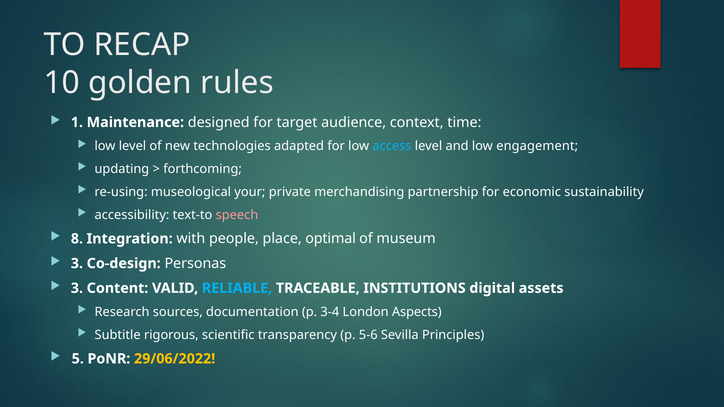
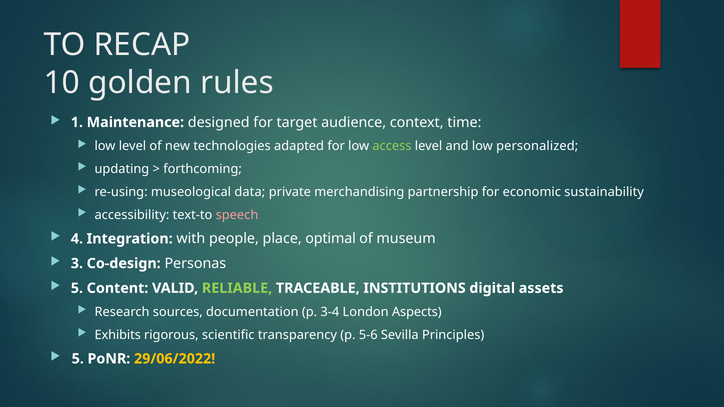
access colour: light blue -> light green (392, 146)
engagement: engagement -> personalized (537, 146)
your: your -> data (250, 192)
8: 8 -> 4 (77, 239)
3: 3 -> 5 (77, 288)
RELIABLE colour: light blue -> light green (237, 288)
Subtitle: Subtitle -> Exhibits (118, 335)
